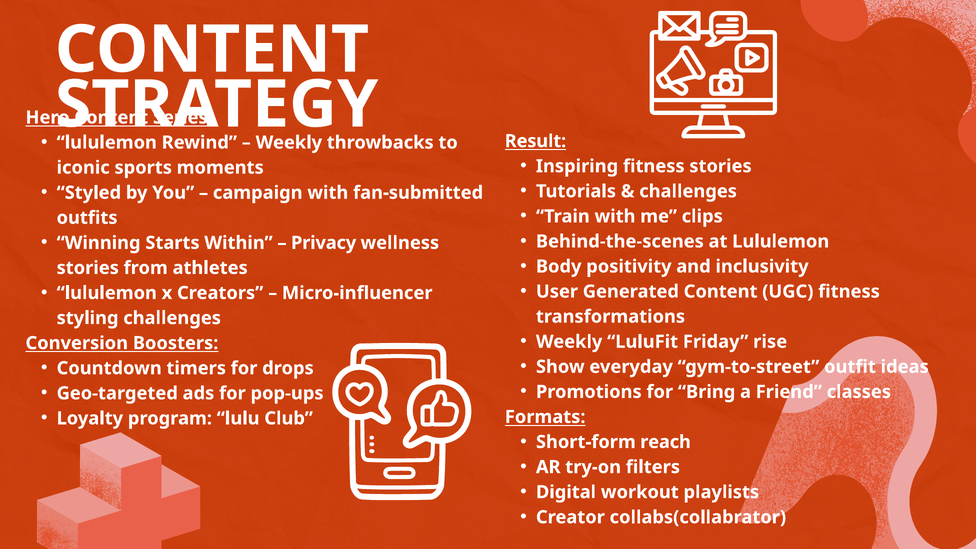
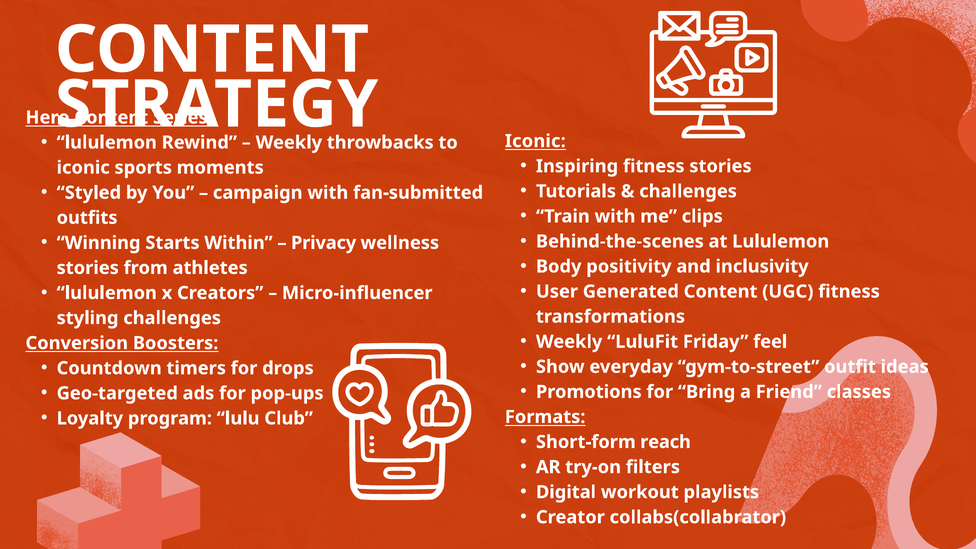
Result: Result -> Iconic (535, 141)
rise: rise -> feel (770, 342)
